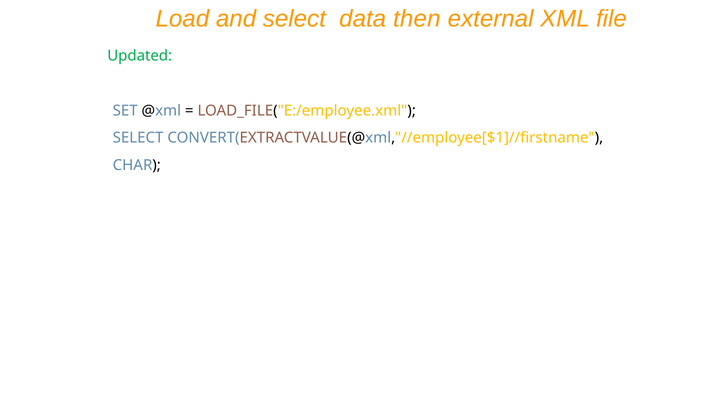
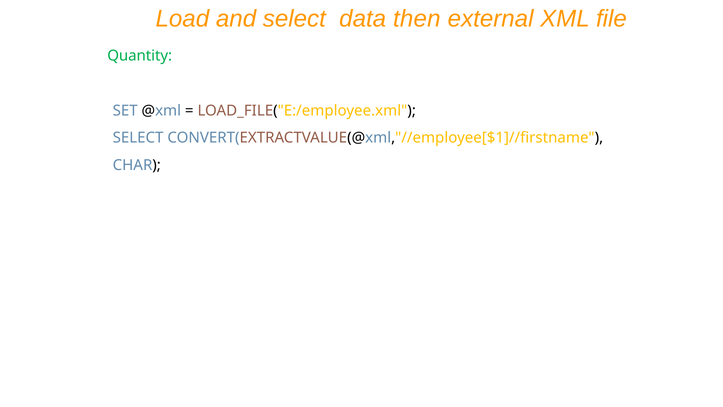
Updated: Updated -> Quantity (140, 56)
